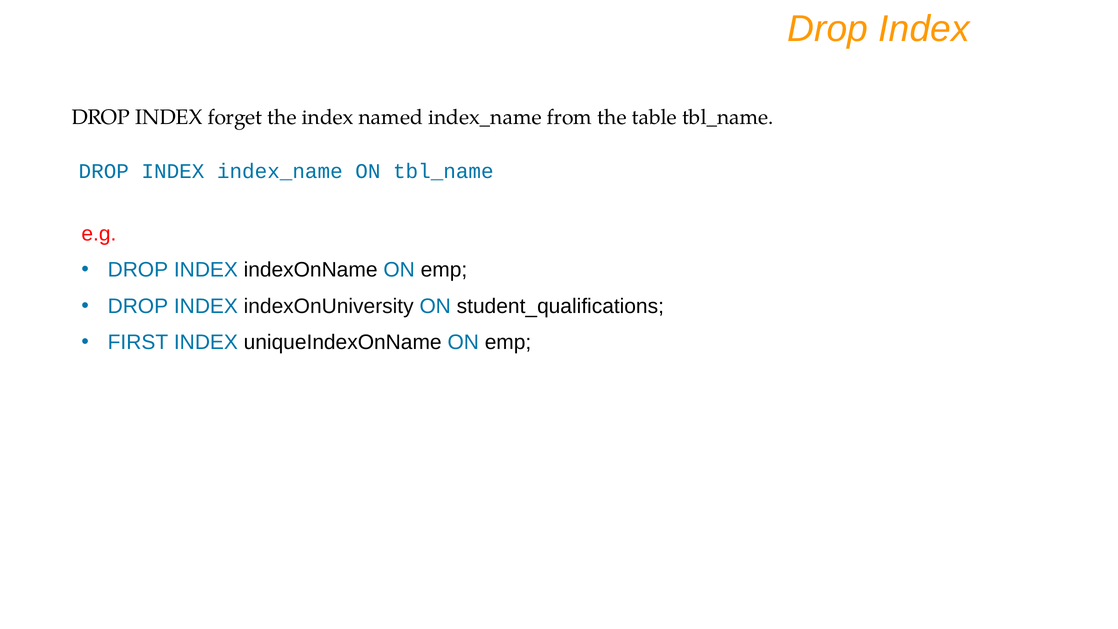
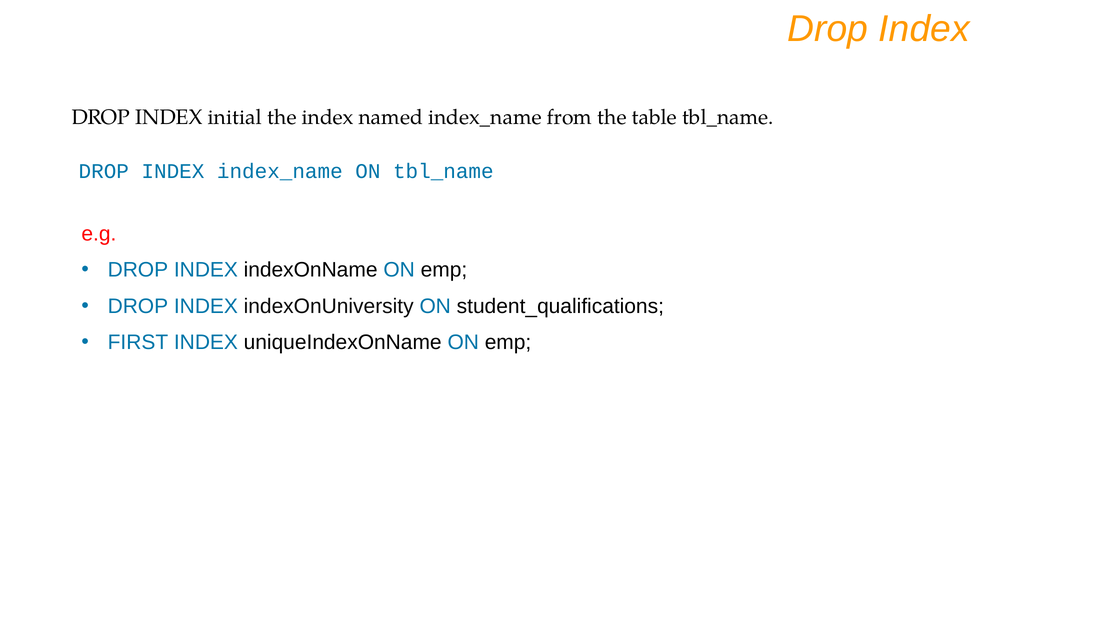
forget: forget -> initial (235, 117)
